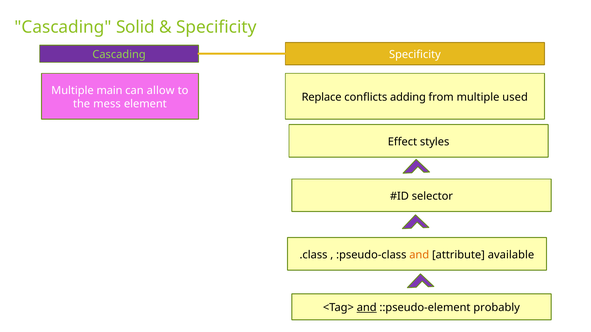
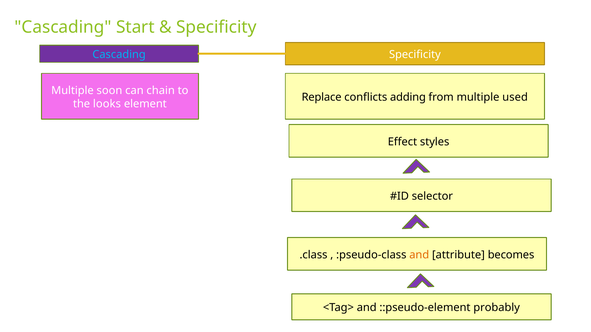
Solid: Solid -> Start (135, 27)
Cascading colour: light green -> light blue (119, 55)
main: main -> soon (109, 91)
allow: allow -> chain (161, 91)
mess: mess -> looks (107, 104)
available: available -> becomes (511, 255)
and underline: present -> none (367, 308)
